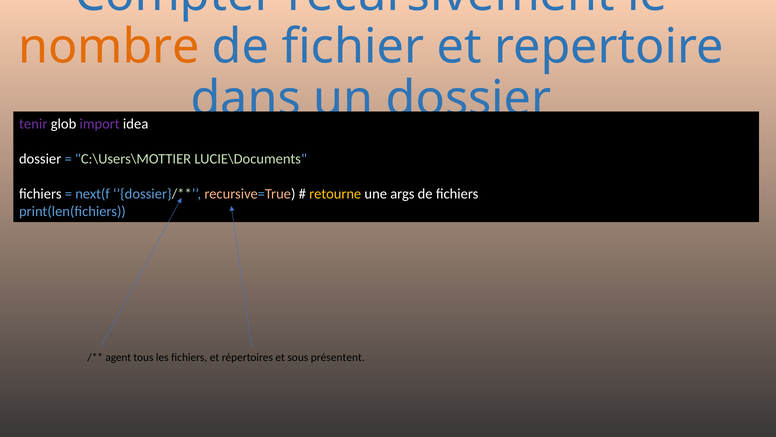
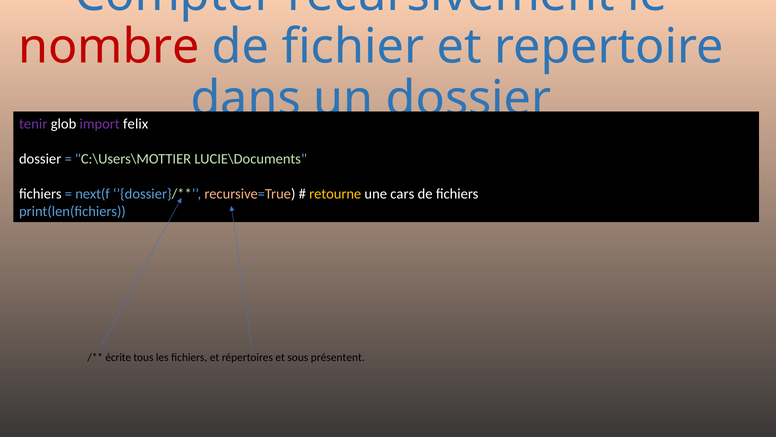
nombre colour: orange -> red (109, 46)
idea: idea -> felix (136, 124)
args: args -> cars (402, 194)
agent: agent -> écrite (118, 357)
